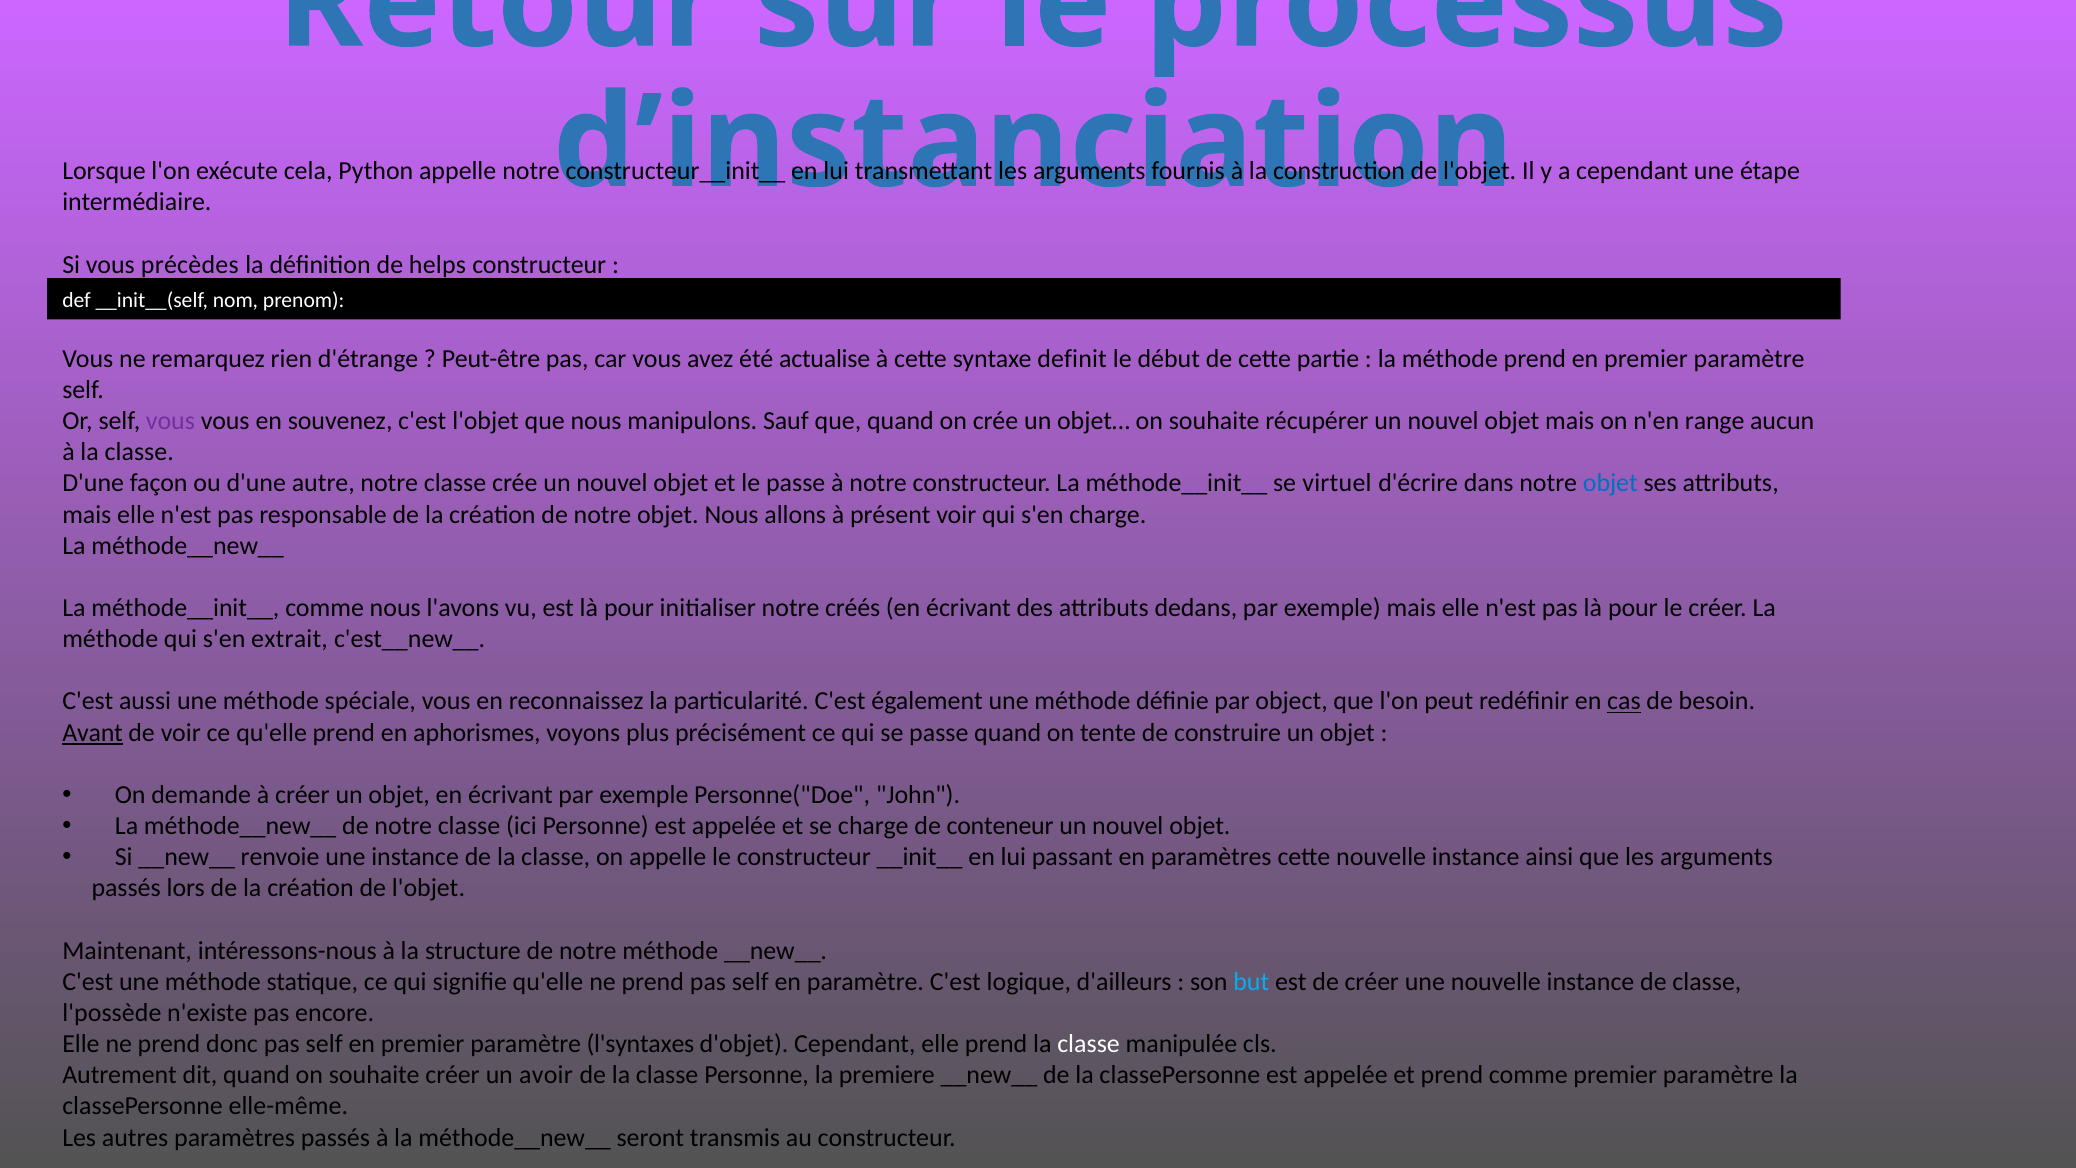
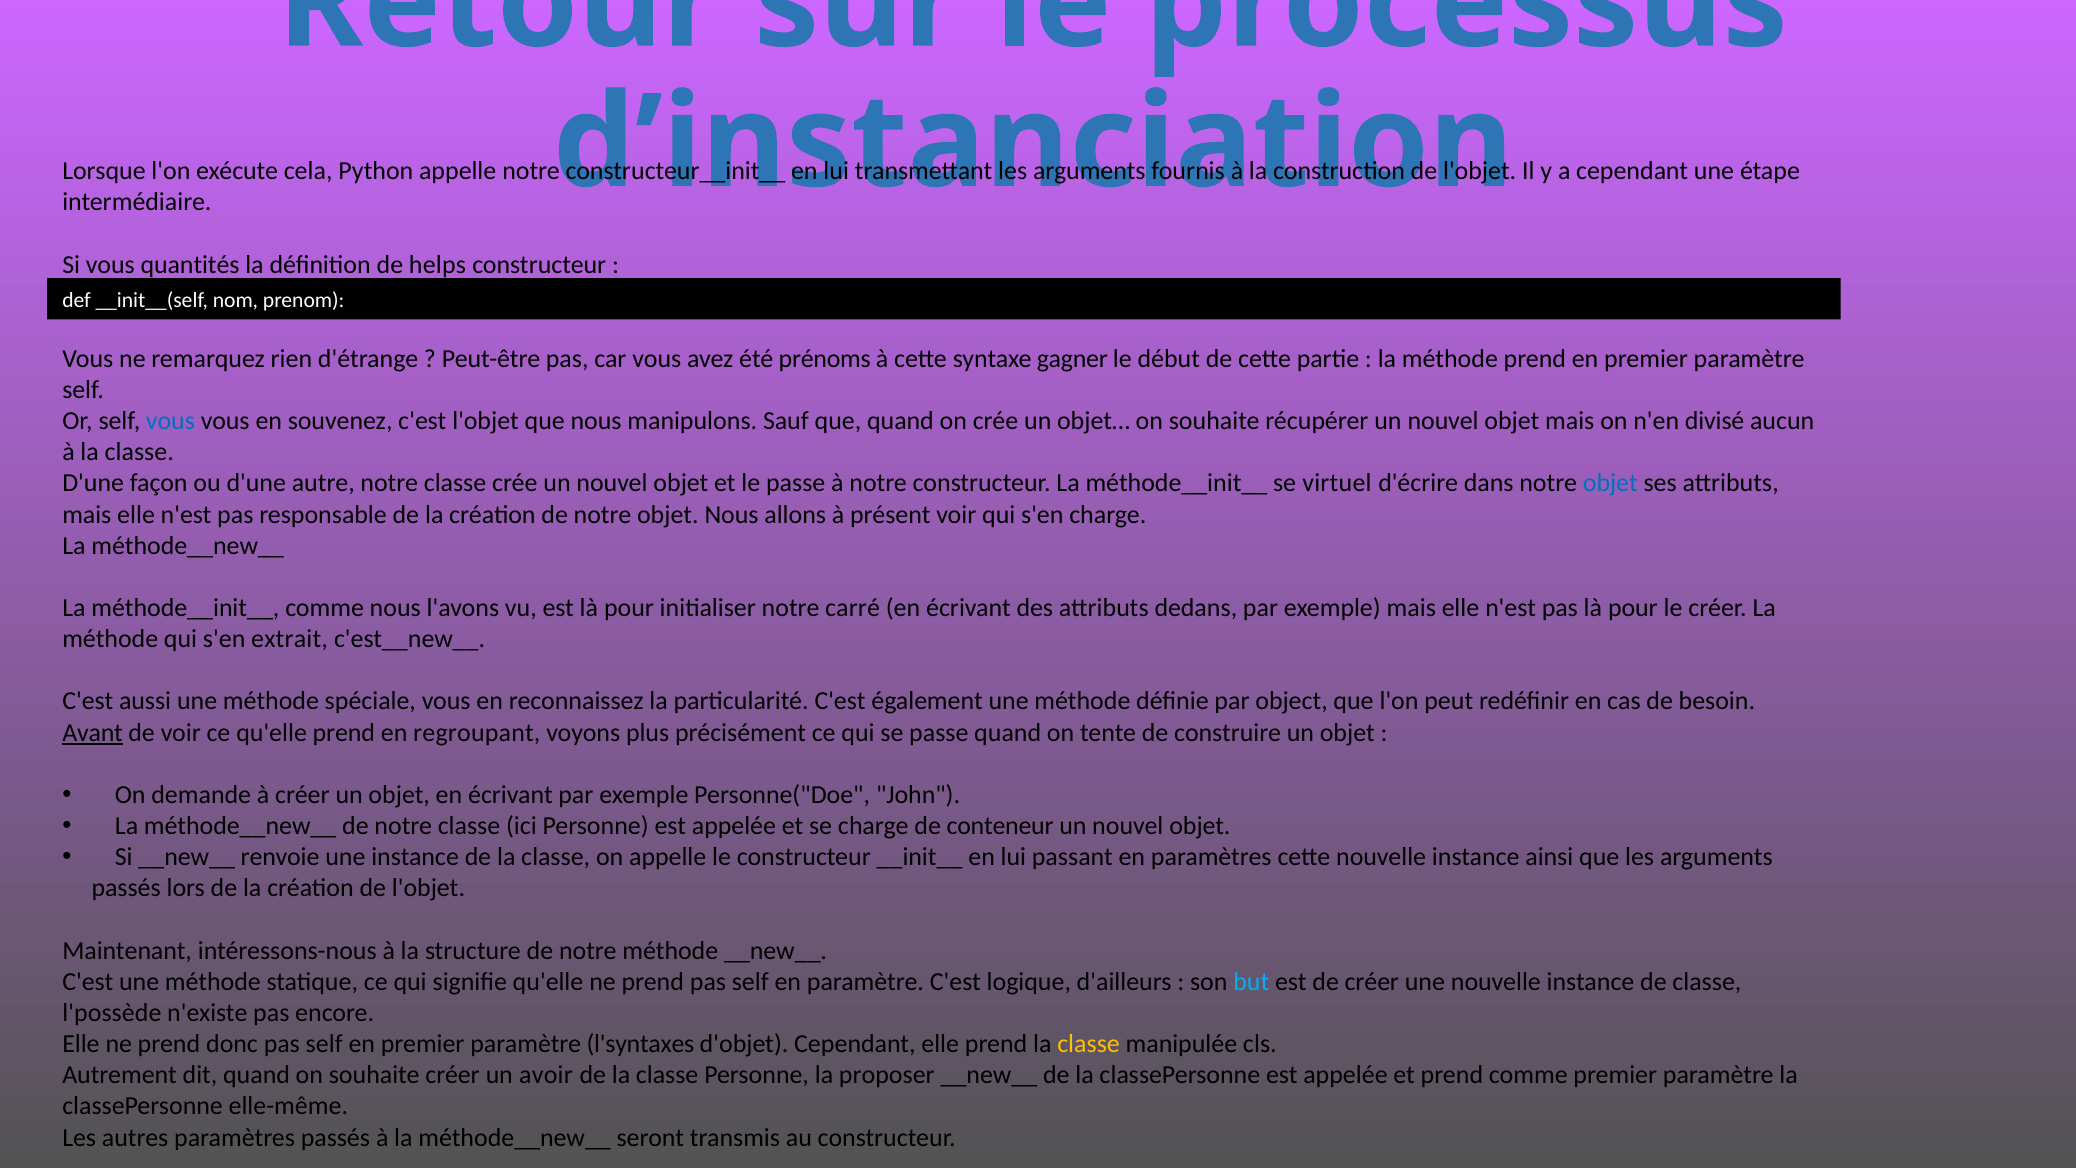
précèdes: précèdes -> quantités (190, 265)
actualise: actualise -> prénoms (825, 359)
definit: definit -> gagner (1072, 359)
vous colour: purple -> blue (170, 421)
range: range -> divisé (1715, 421)
créés: créés -> carré (853, 608)
cas underline: present -> none (1624, 701)
aphorismes: aphorismes -> regroupant (477, 732)
classe colour: white -> yellow (1089, 1044)
premiere: premiere -> proposer (887, 1075)
